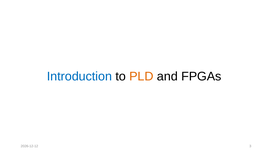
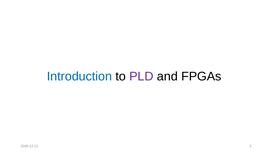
PLD colour: orange -> purple (141, 76)
